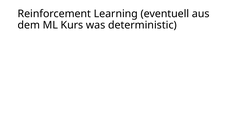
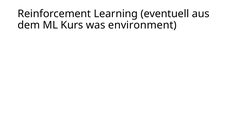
deterministic: deterministic -> environment (142, 25)
